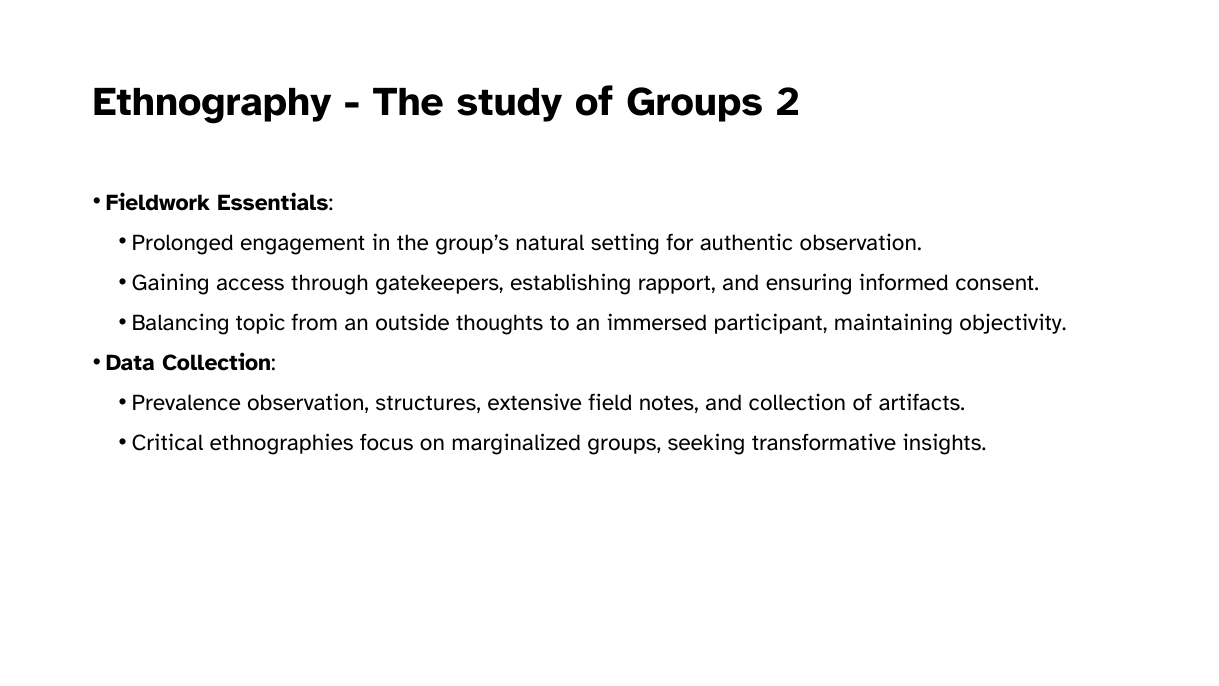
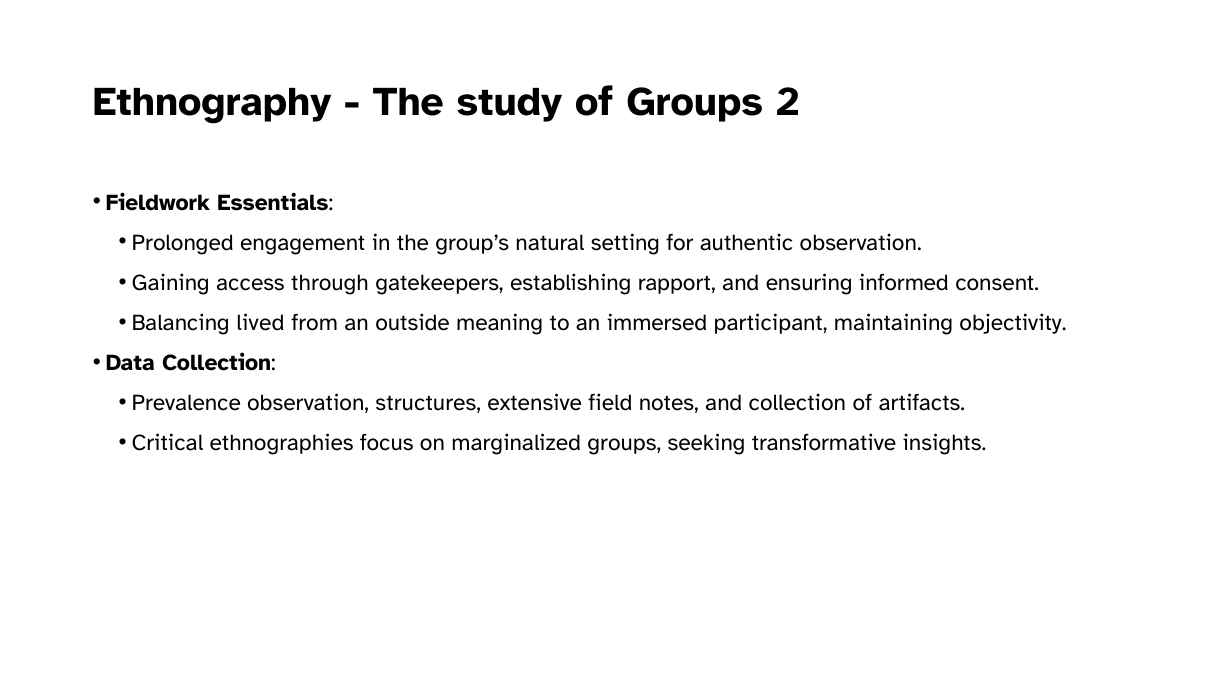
topic: topic -> lived (260, 323)
thoughts: thoughts -> meaning (500, 323)
